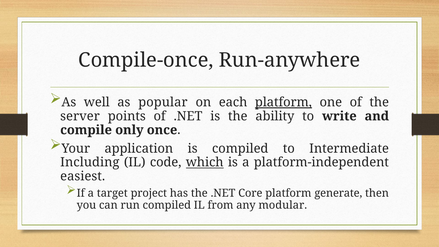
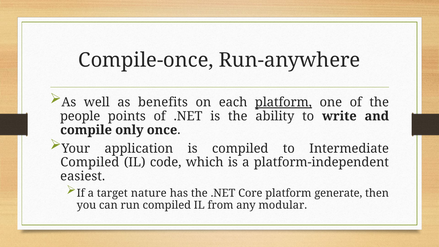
popular: popular -> benefits (163, 102)
server: server -> people (80, 116)
Including: Including -> Compiled (90, 162)
which underline: present -> none (205, 162)
project: project -> nature (149, 193)
